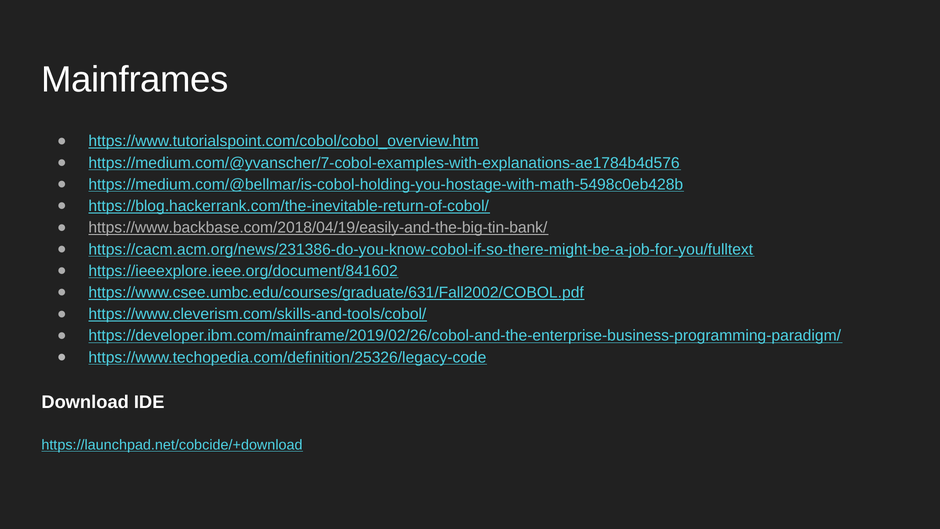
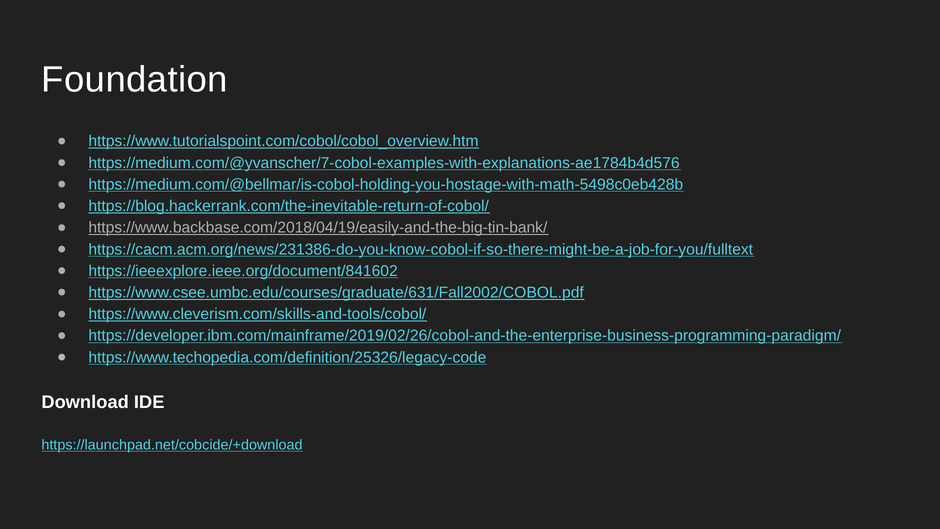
Mainframes: Mainframes -> Foundation (135, 80)
